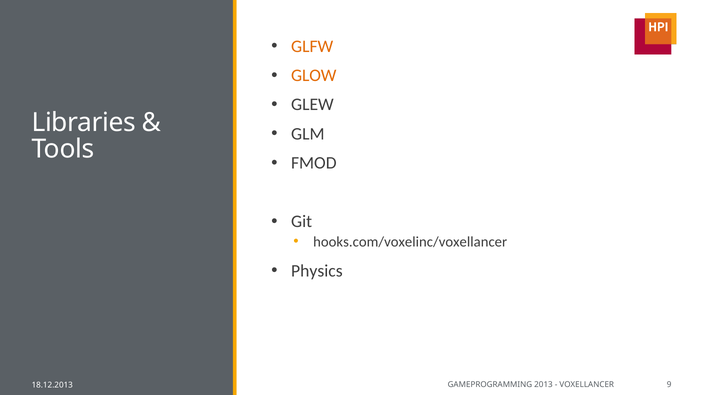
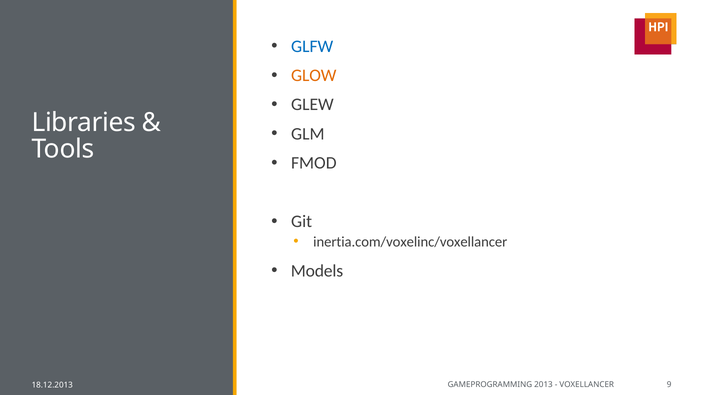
GLFW colour: orange -> blue (312, 46)
hooks.com/voxelinc/voxellancer: hooks.com/voxelinc/voxellancer -> inertia.com/voxelinc/voxellancer (410, 242)
Physics: Physics -> Models (317, 271)
